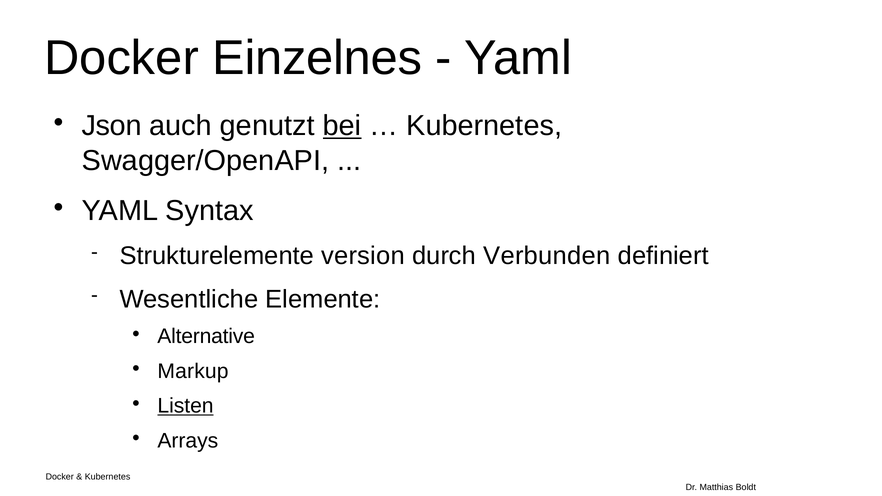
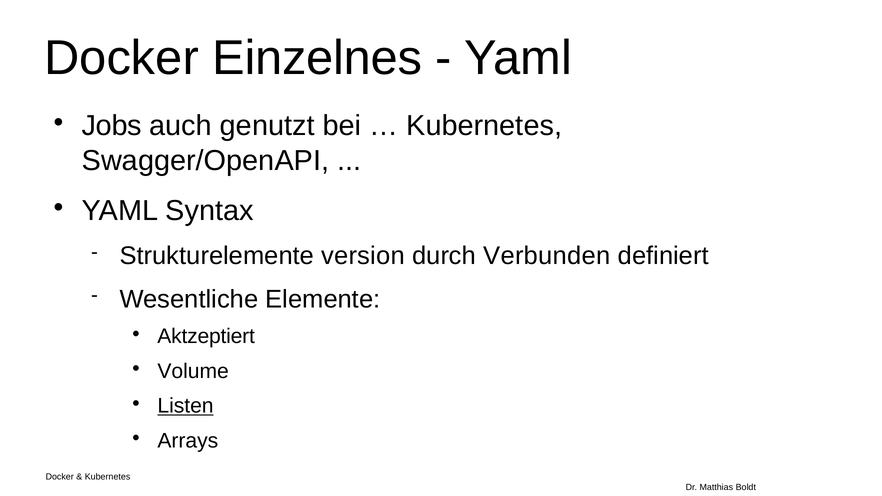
Json: Json -> Jobs (112, 126)
bei underline: present -> none (342, 126)
Alternative: Alternative -> Aktzeptiert (206, 336)
Markup: Markup -> Volume (193, 371)
